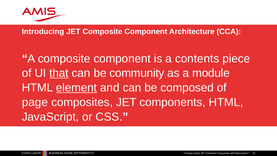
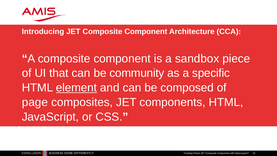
contents: contents -> sandbox (197, 59)
that underline: present -> none (59, 73)
module: module -> specific (211, 73)
